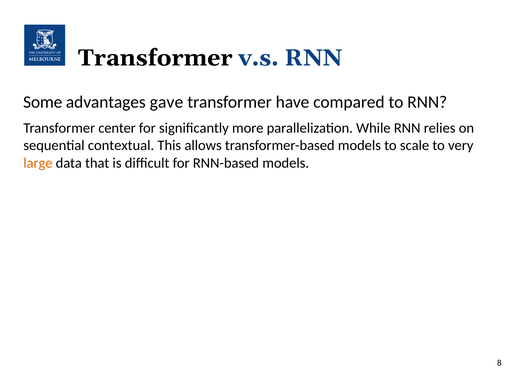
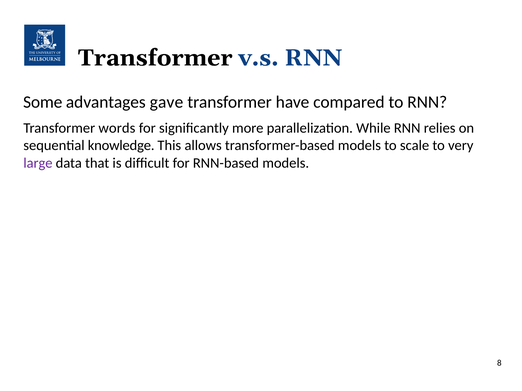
center: center -> words (117, 128)
contextual: contextual -> knowledge (121, 146)
large colour: orange -> purple (38, 163)
